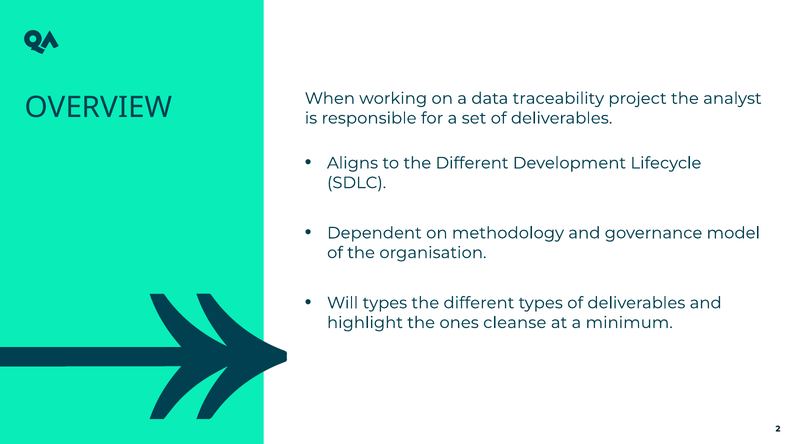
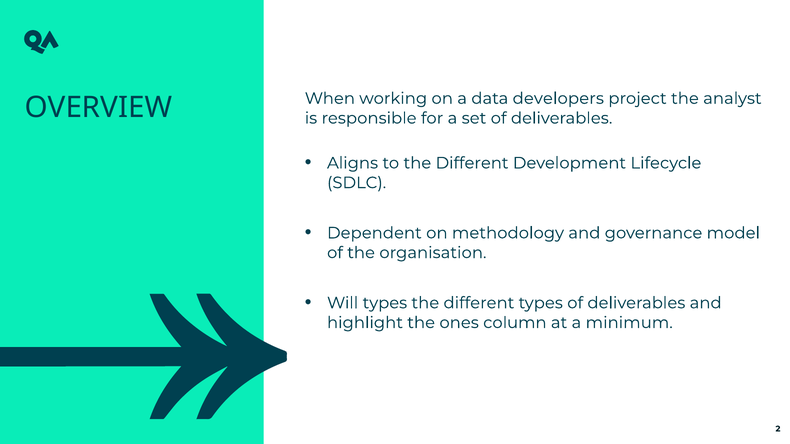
traceability: traceability -> developers (558, 99)
cleanse: cleanse -> column (515, 323)
